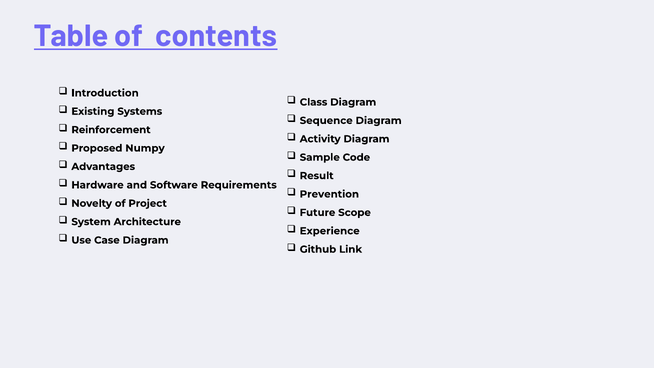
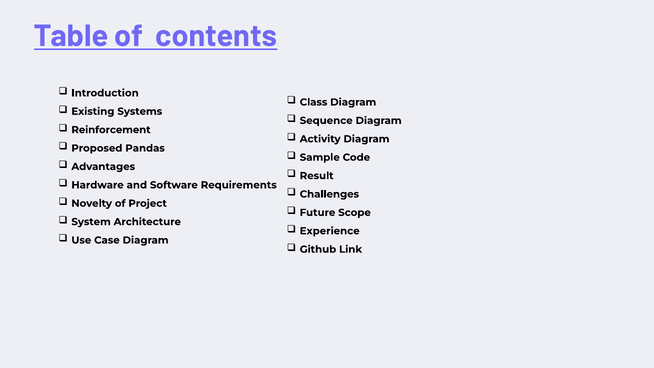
Numpy: Numpy -> Pandas (145, 148)
Prevention: Prevention -> Challenges (329, 194)
